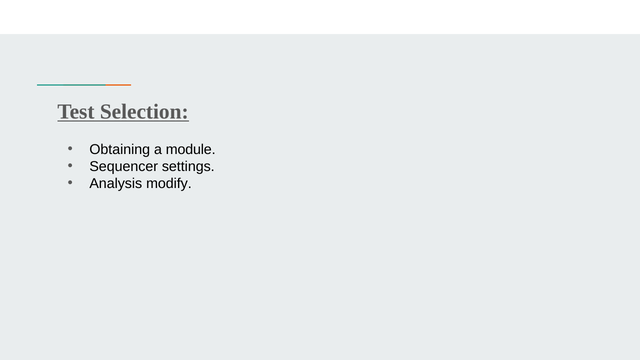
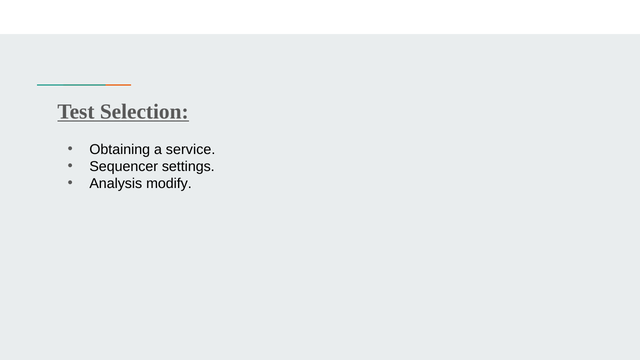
module: module -> service (191, 149)
